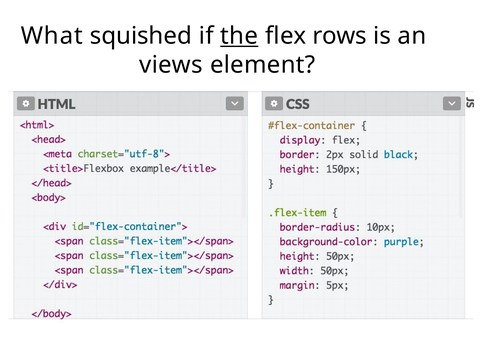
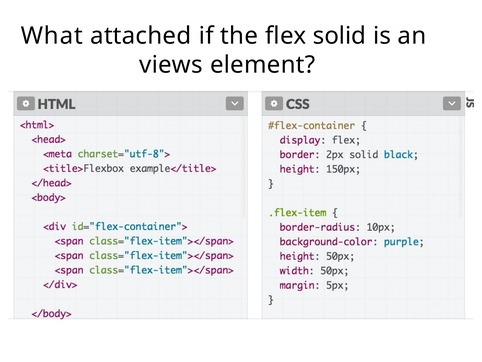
squished: squished -> attached (141, 36)
the underline: present -> none (239, 36)
rows: rows -> solid (340, 36)
